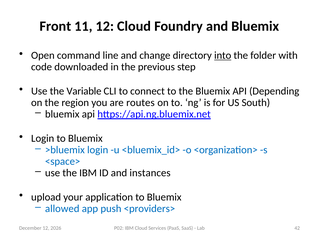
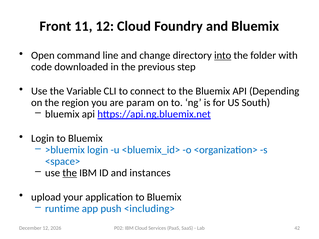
routes: routes -> param (140, 103)
the underline: none -> present (70, 173)
allowed: allowed -> runtime (62, 209)
<providers>: <providers> -> <including> (149, 209)
